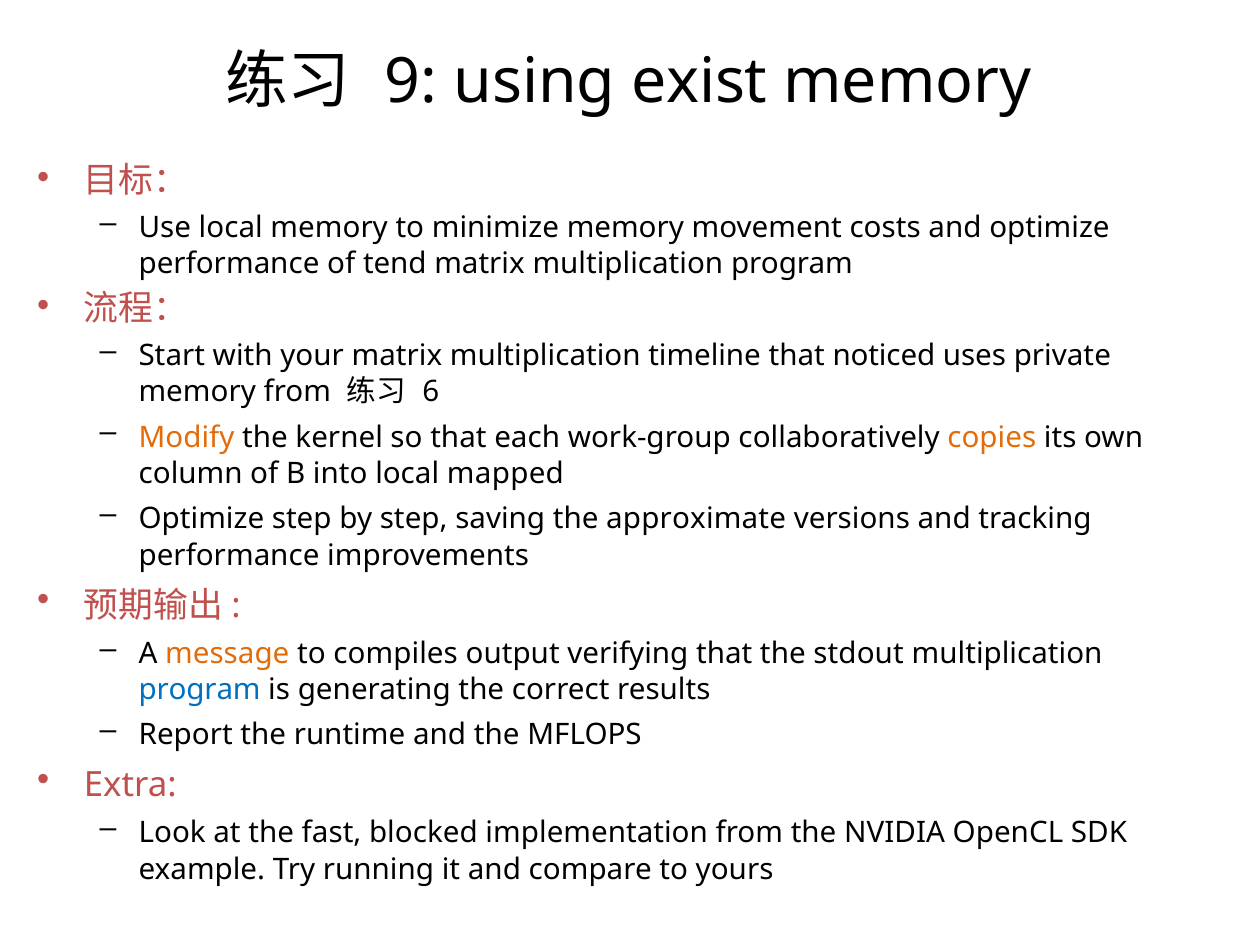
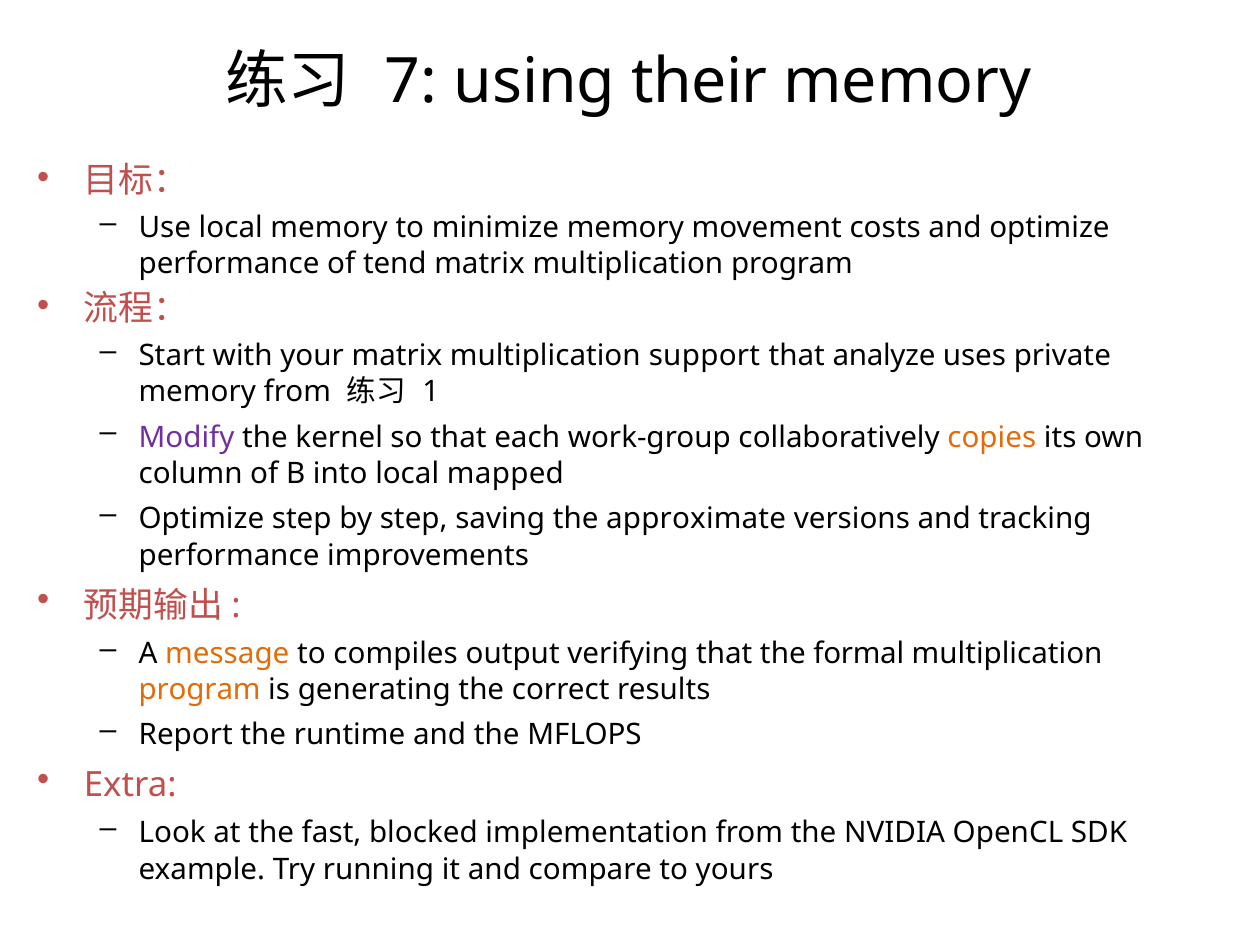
9: 9 -> 7 (411, 82)
exist: exist -> their (700, 82)
timeline: timeline -> support (704, 356)
noticed: noticed -> analyze (884, 356)
6: 6 -> 1 (431, 392)
Modify colour: orange -> purple (187, 437)
stdout: stdout -> formal (859, 653)
program colour: blue -> orange (200, 690)
